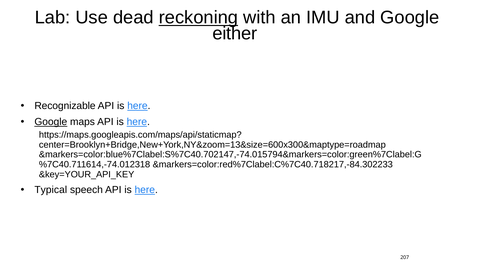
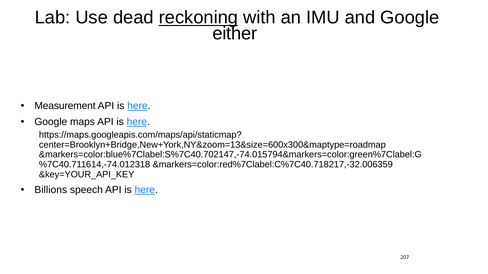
Recognizable: Recognizable -> Measurement (65, 106)
Google underline: present -> none (51, 122)
&markers=color:red%7Clabel:C%7C40.718217,-84.302233: &markers=color:red%7Clabel:C%7C40.718217,-84.302233 -> &markers=color:red%7Clabel:C%7C40.718217,-32.006359 (273, 165)
Typical: Typical -> Billions (51, 190)
